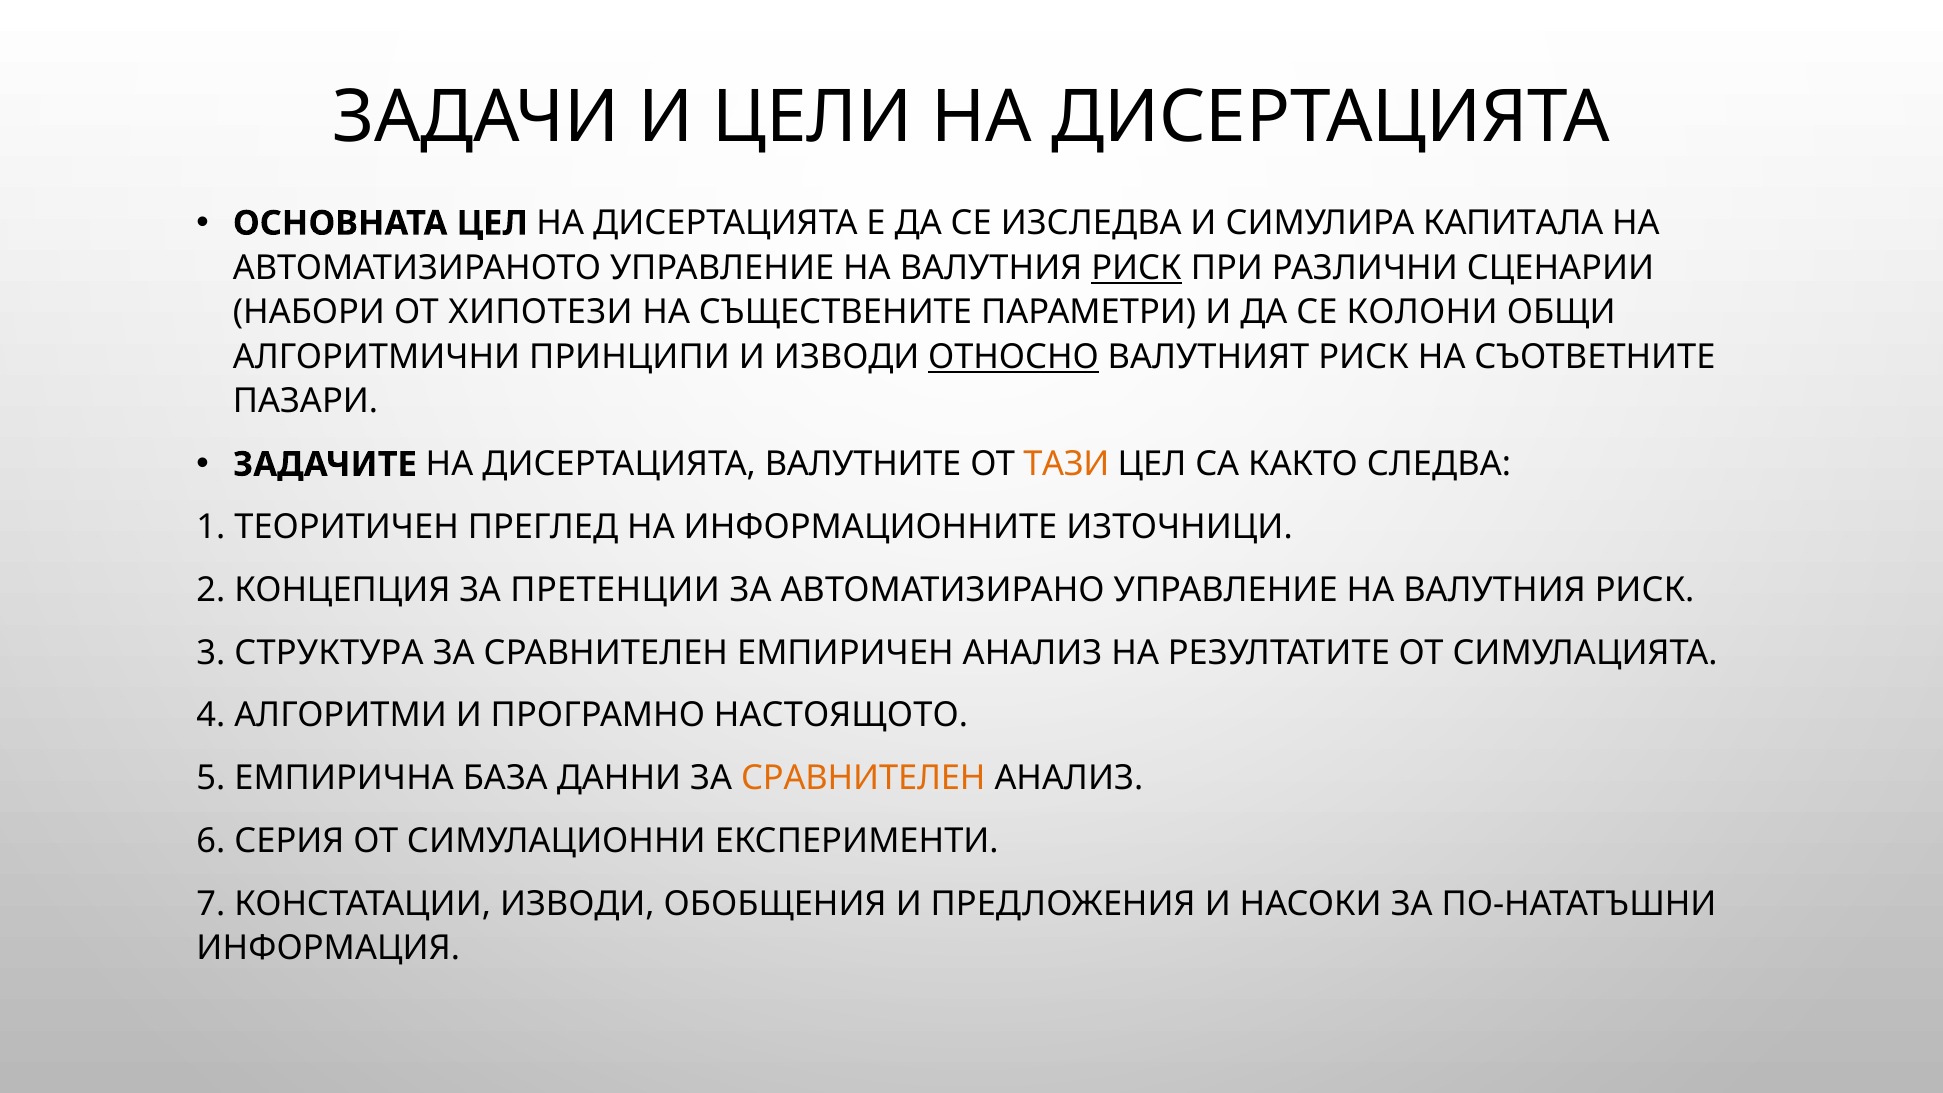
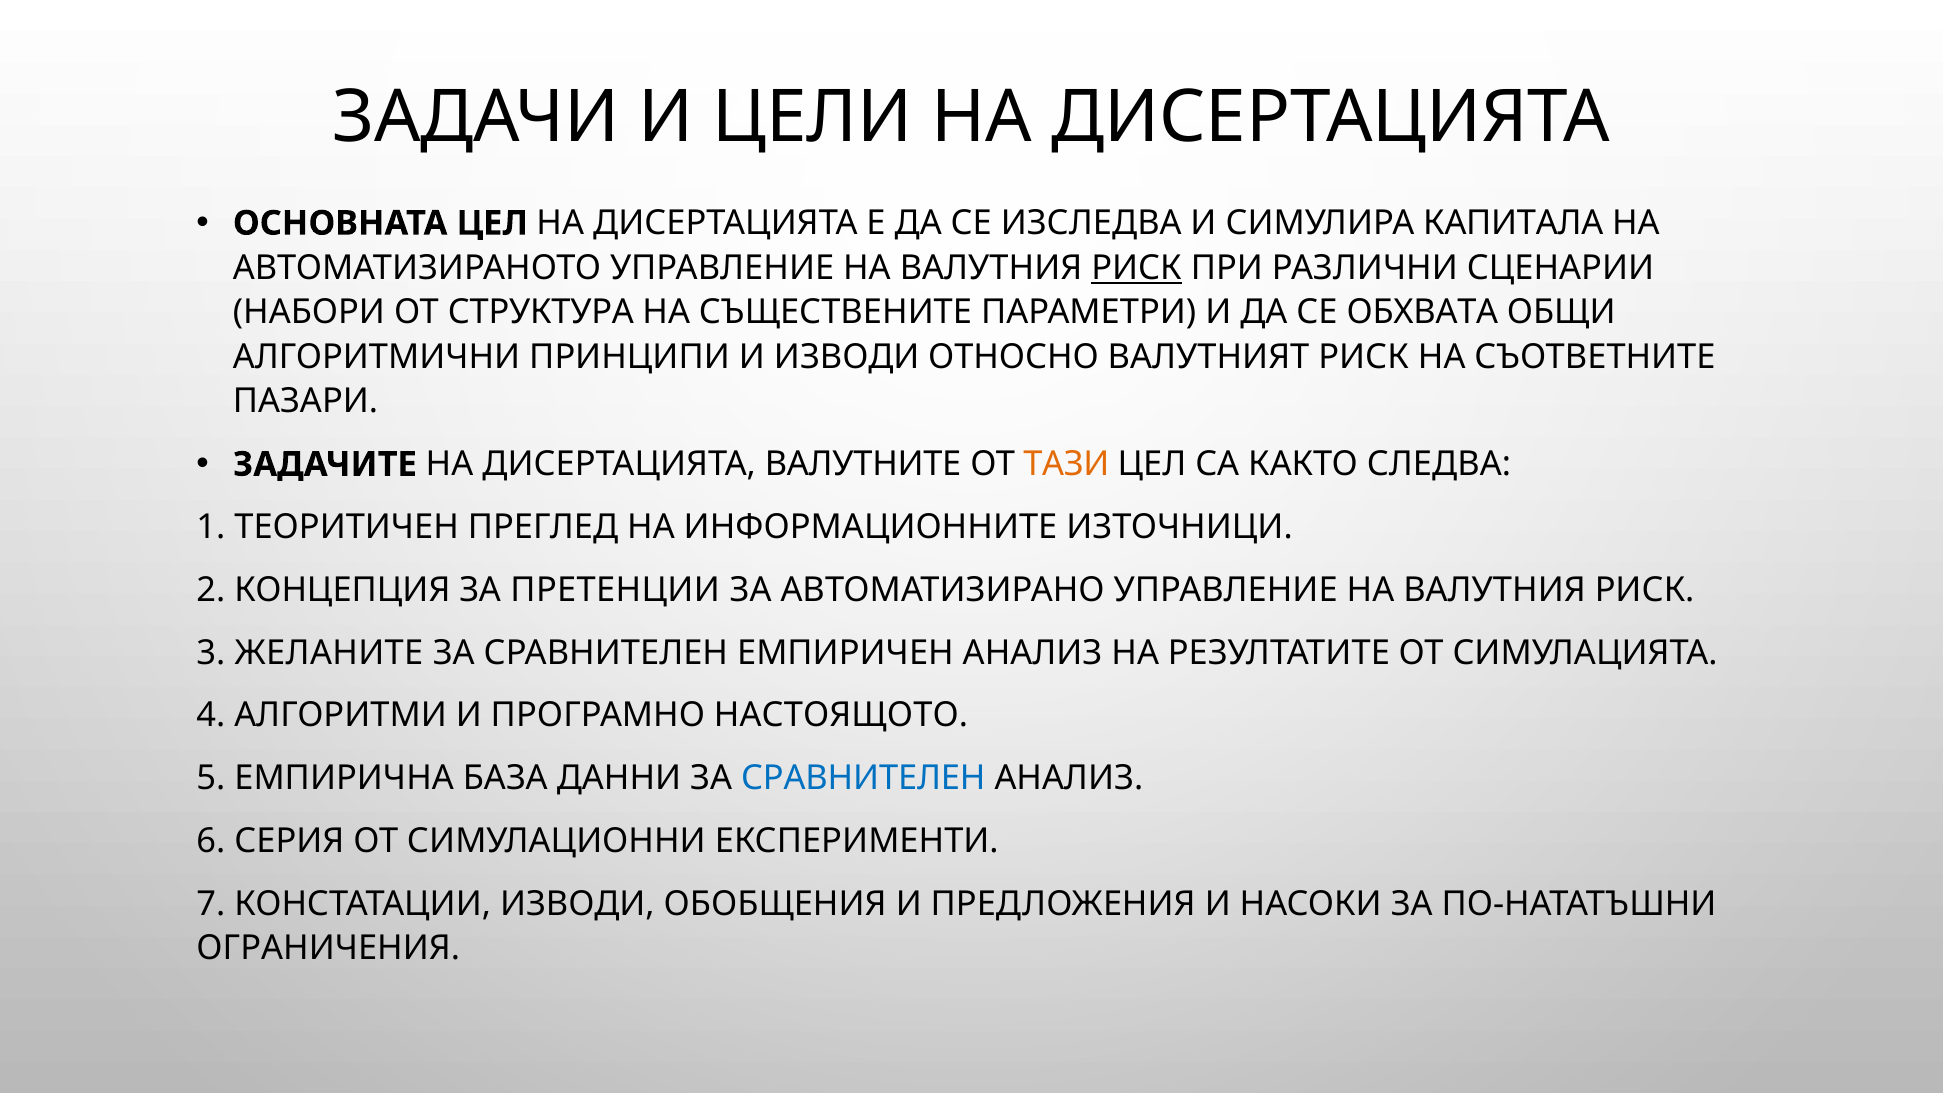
ХИПОТЕЗИ: ХИПОТЕЗИ -> СТРУКТУРА (541, 312)
КОЛОНИ: КОЛОНИ -> ОБХВАТА (1422, 312)
ОТНОСНО underline: present -> none (1014, 357)
СТРУКТУРА: СТРУКТУРА -> ЖЕЛАНИТЕ (329, 653)
СРАВНИТЕЛЕН colour: orange -> blue (863, 778)
ИНФОРМАЦИЯ: ИНФОРМАЦИЯ -> ОГРАНИЧЕНИЯ (328, 948)
